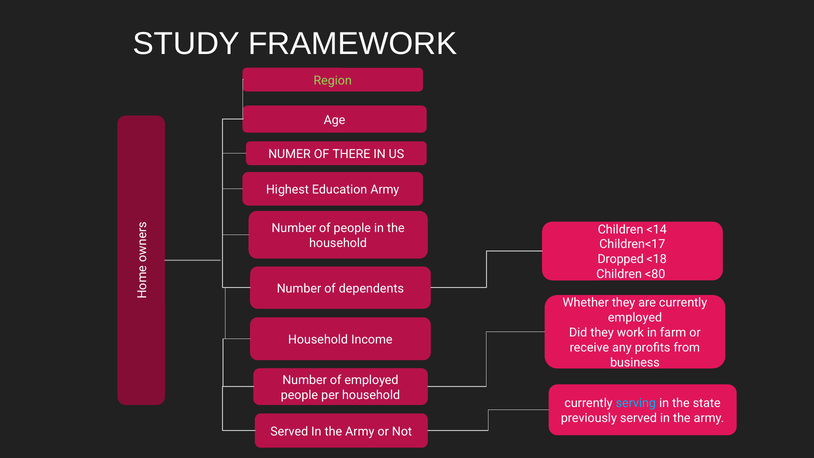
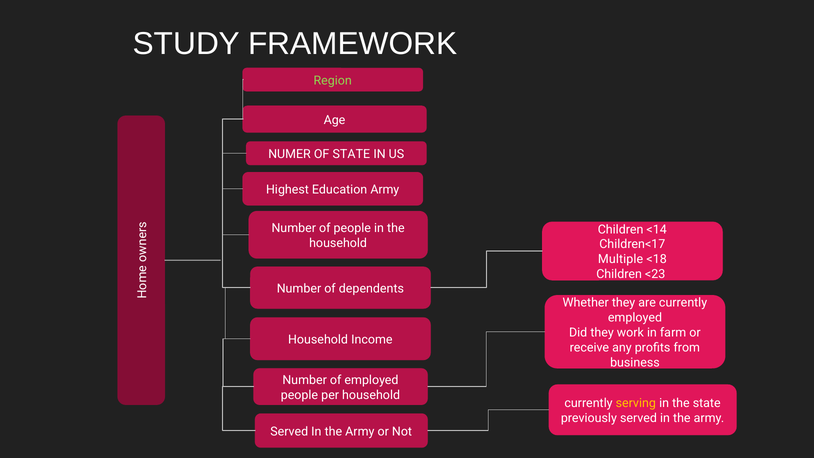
OF THERE: THERE -> STATE (351, 154)
Dropped: Dropped -> Multiple (621, 259)
<80: <80 -> <23 (655, 274)
serving colour: light blue -> yellow (636, 403)
